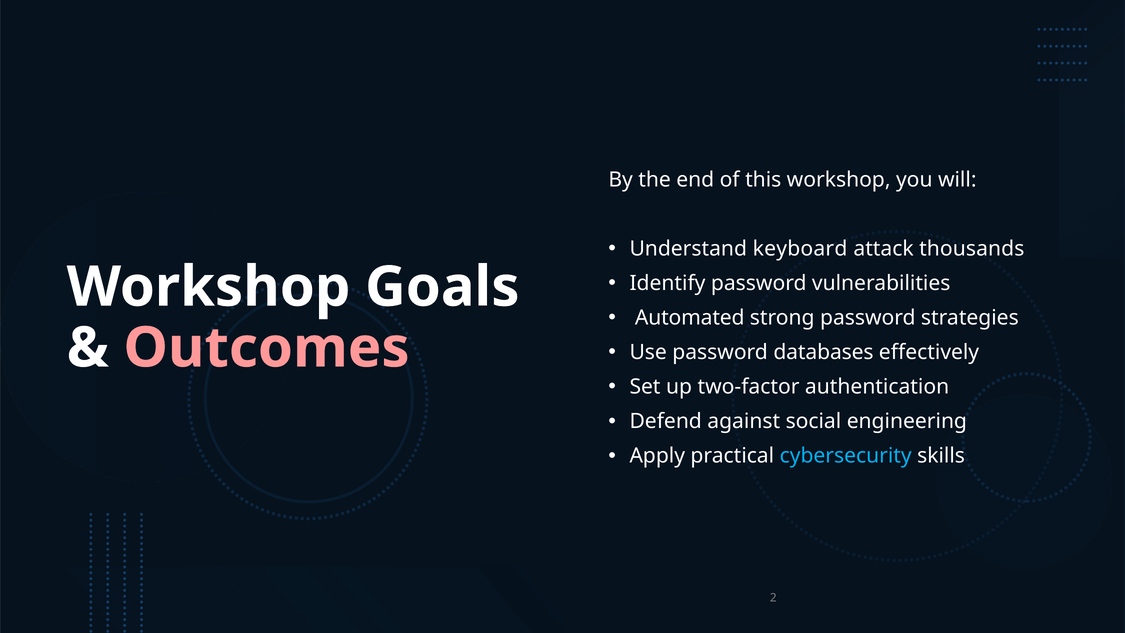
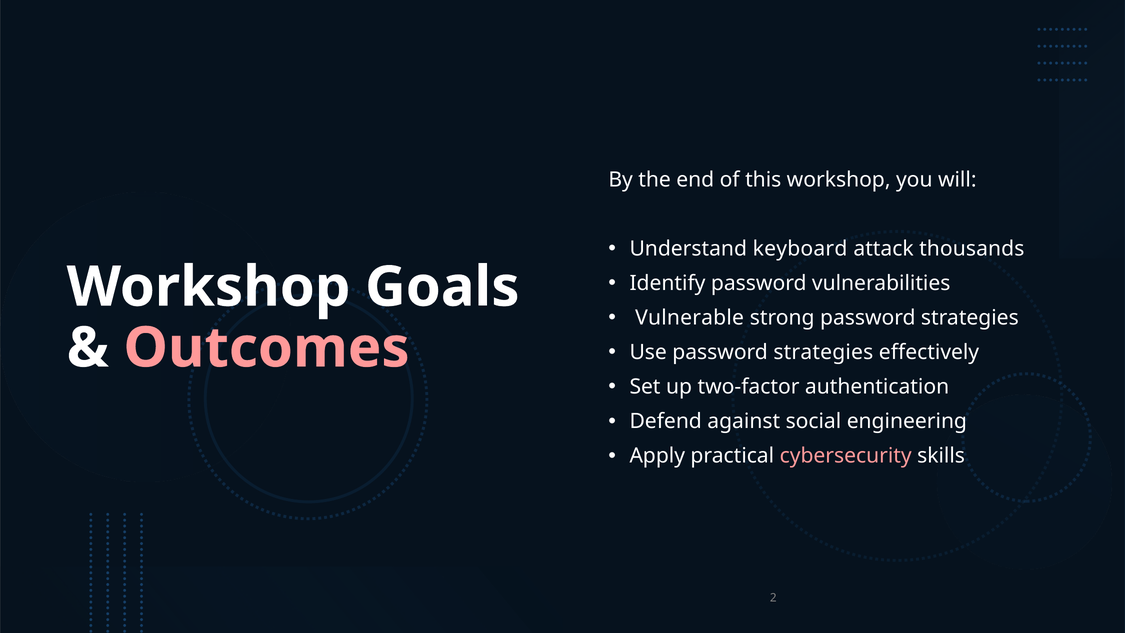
Automated: Automated -> Vulnerable (690, 318)
Use password databases: databases -> strategies (823, 352)
cybersecurity colour: light blue -> pink (846, 456)
